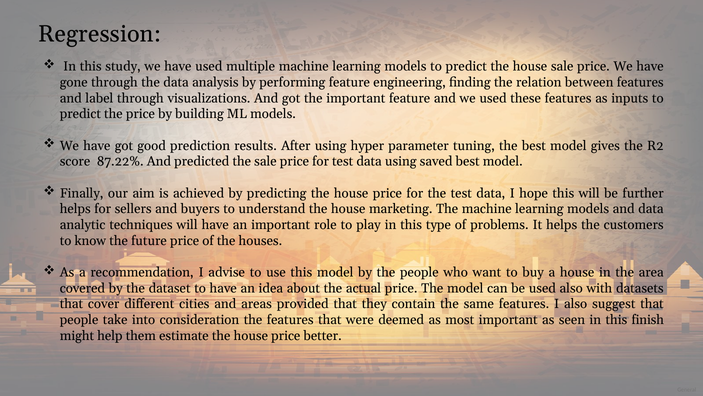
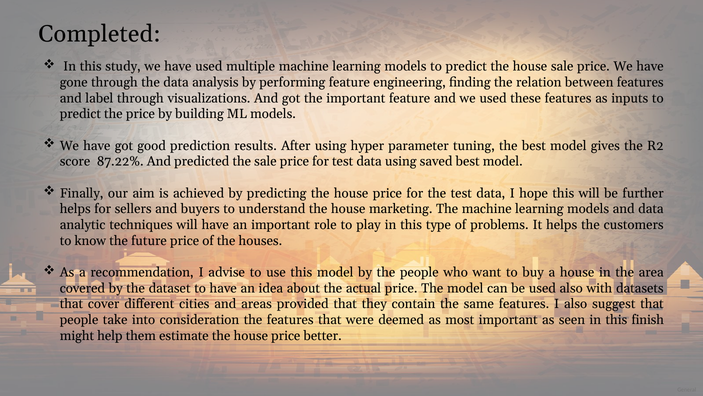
Regression: Regression -> Completed (100, 34)
